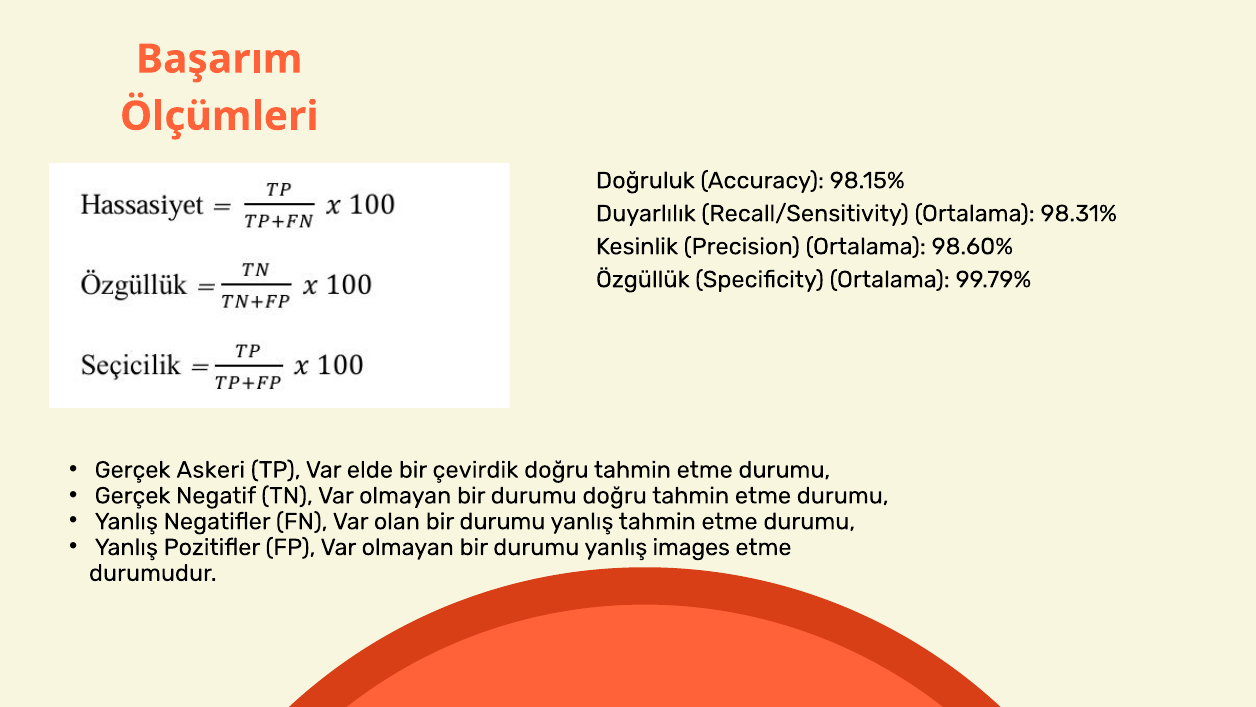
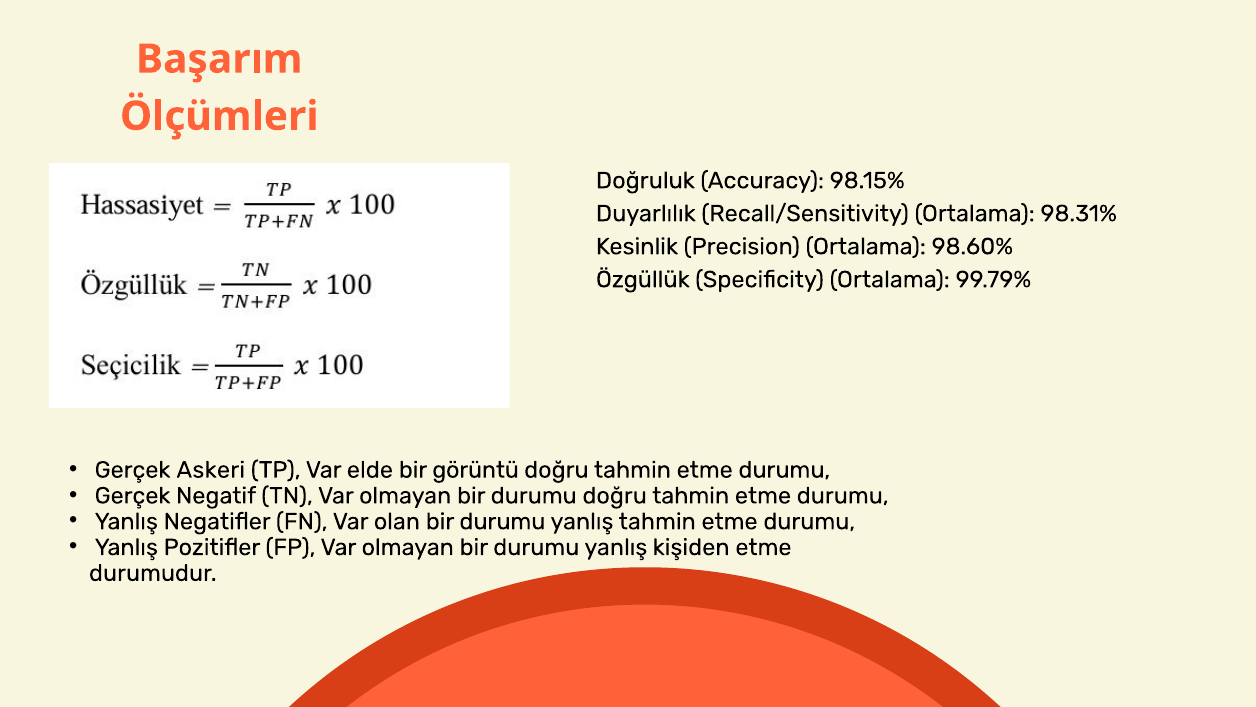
çevirdik: çevirdik -> görüntü (476, 470)
images: images -> kişiden (691, 547)
